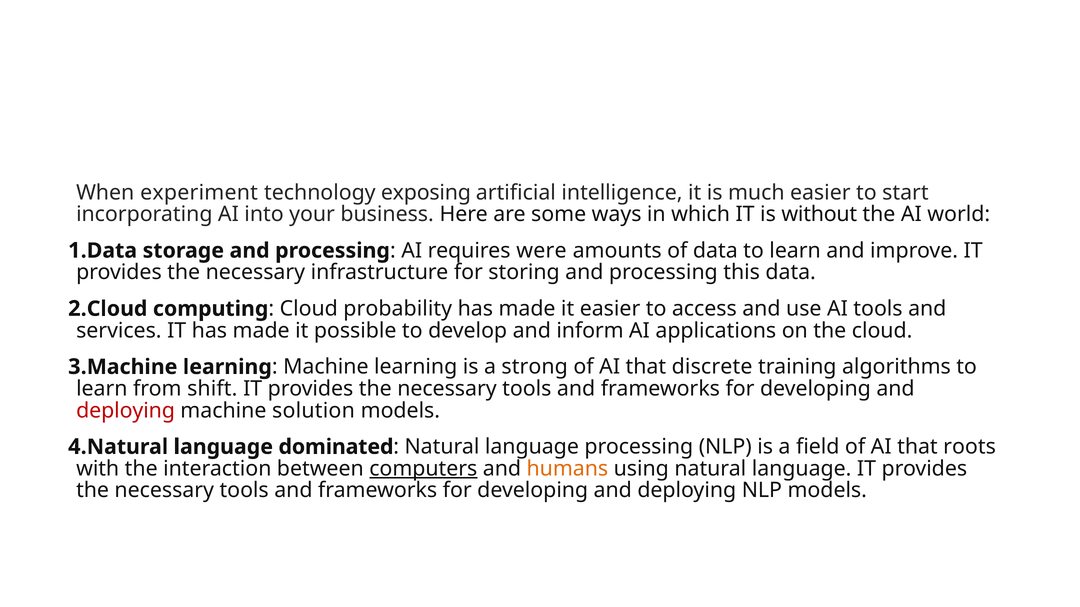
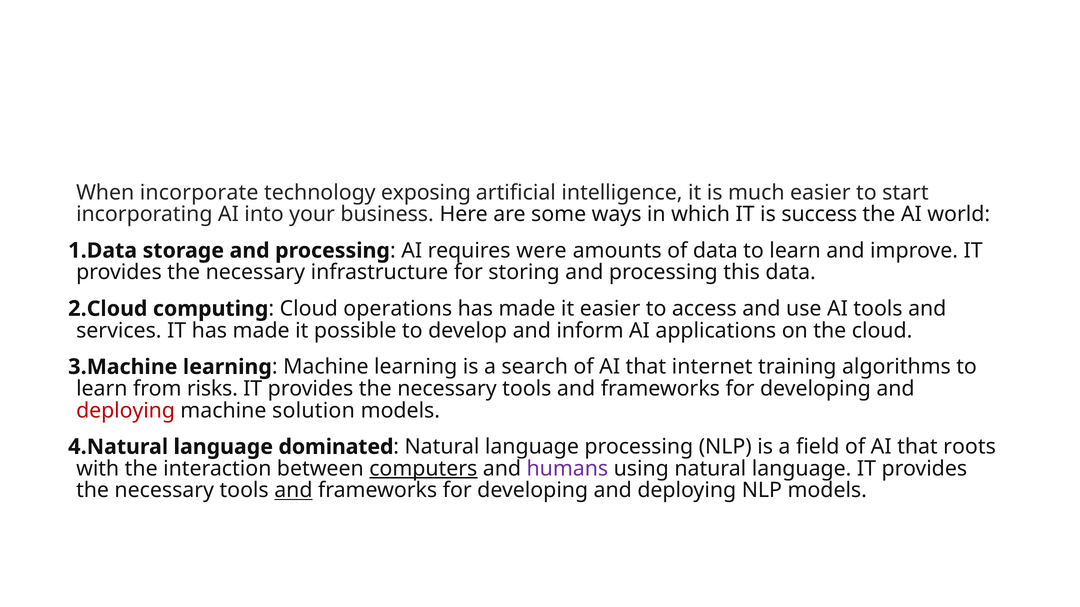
experiment: experiment -> incorporate (199, 193)
without: without -> success (819, 214)
probability: probability -> operations (398, 309)
strong: strong -> search (535, 367)
discrete: discrete -> internet (712, 367)
shift: shift -> risks (212, 389)
humans colour: orange -> purple (567, 469)
and underline: none -> present (293, 491)
